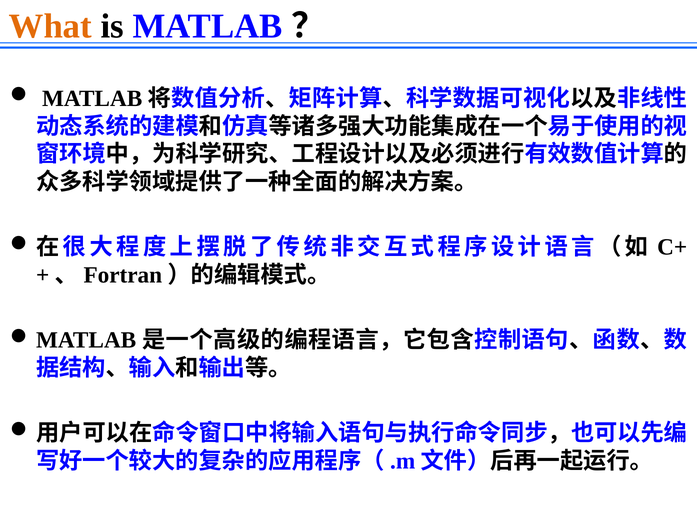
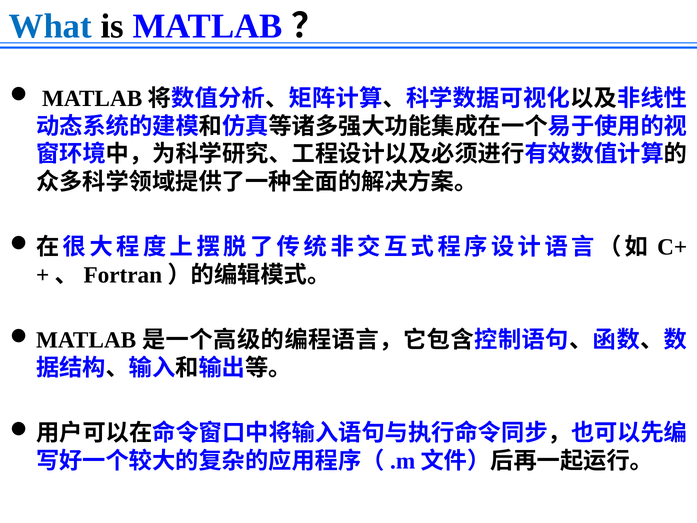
What colour: orange -> blue (50, 26)
